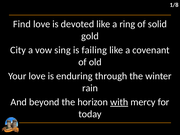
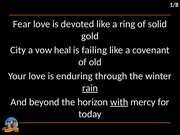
Find: Find -> Fear (22, 24)
sing: sing -> heal (63, 50)
rain underline: none -> present (90, 88)
